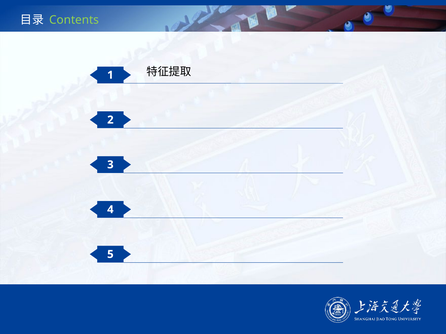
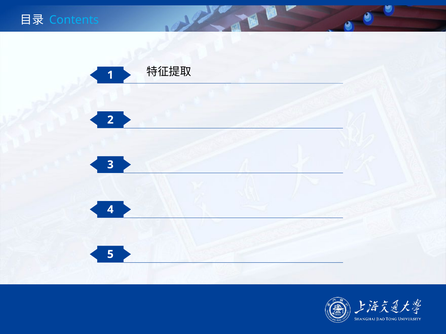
Contents colour: light green -> light blue (74, 20)
